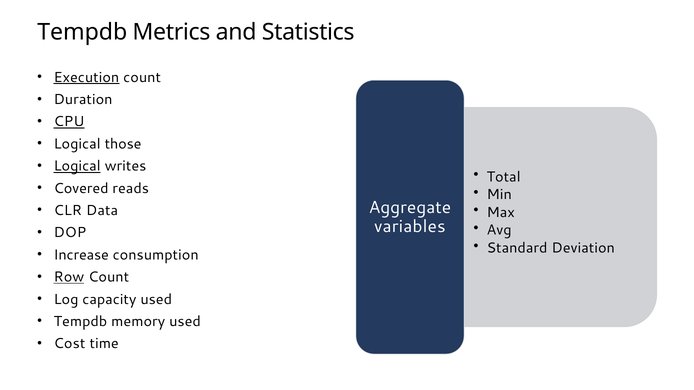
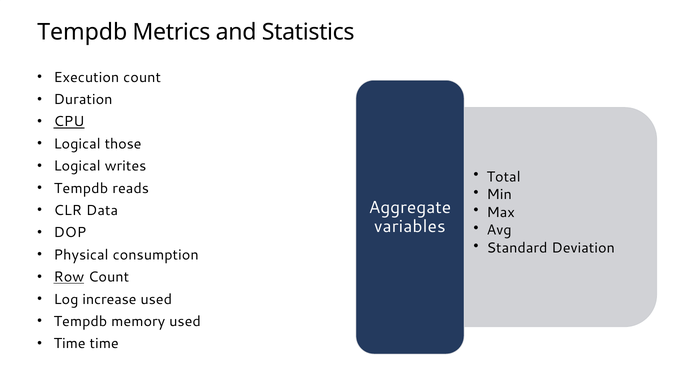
Execution underline: present -> none (86, 77)
Logical underline: present -> none (77, 166)
Covered: Covered -> Tempdb (81, 188)
Increase: Increase -> Physical (81, 255)
capacity: capacity -> increase (109, 300)
Cost: Cost -> Time (70, 344)
